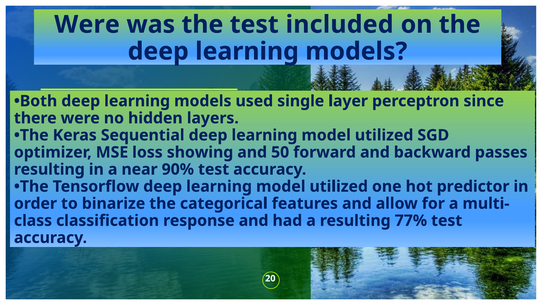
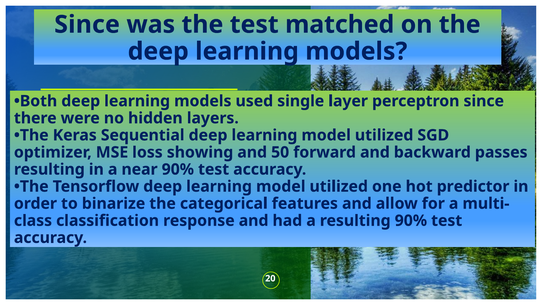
Were: Were -> Since (87, 25)
included: included -> matched (340, 25)
resulting 77%: 77% -> 90% (411, 221)
